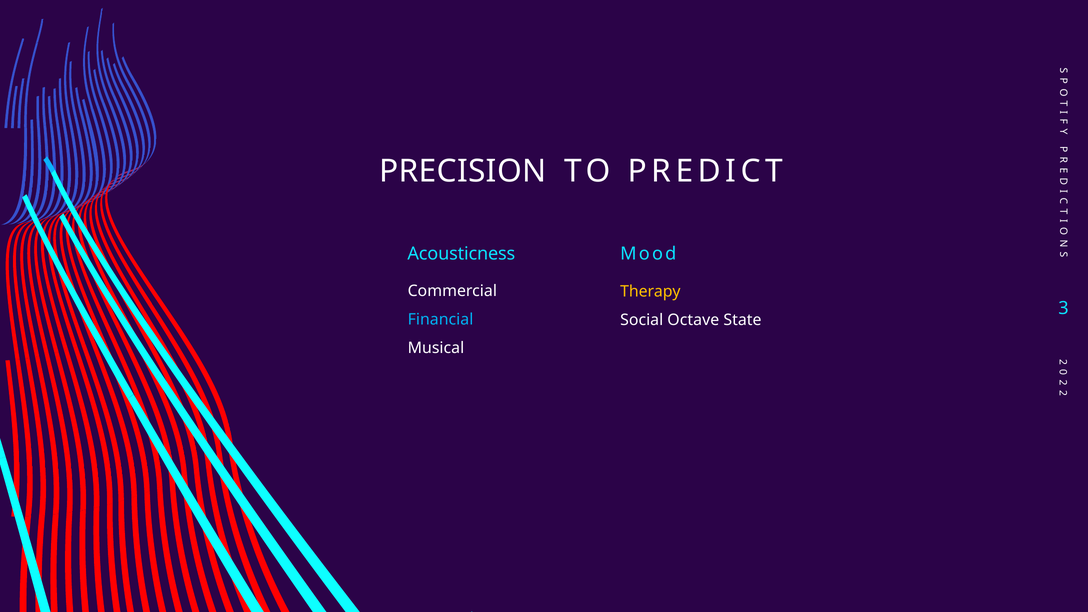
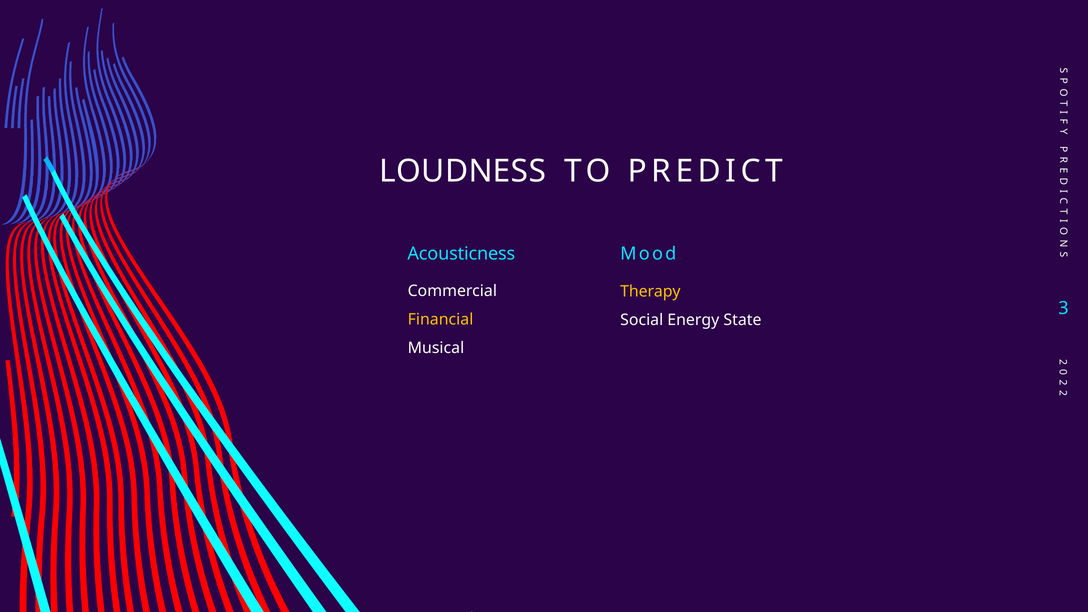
PRECISION: PRECISION -> LOUDNESS (463, 171)
Financial colour: light blue -> yellow (441, 319)
Octave: Octave -> Energy (693, 320)
